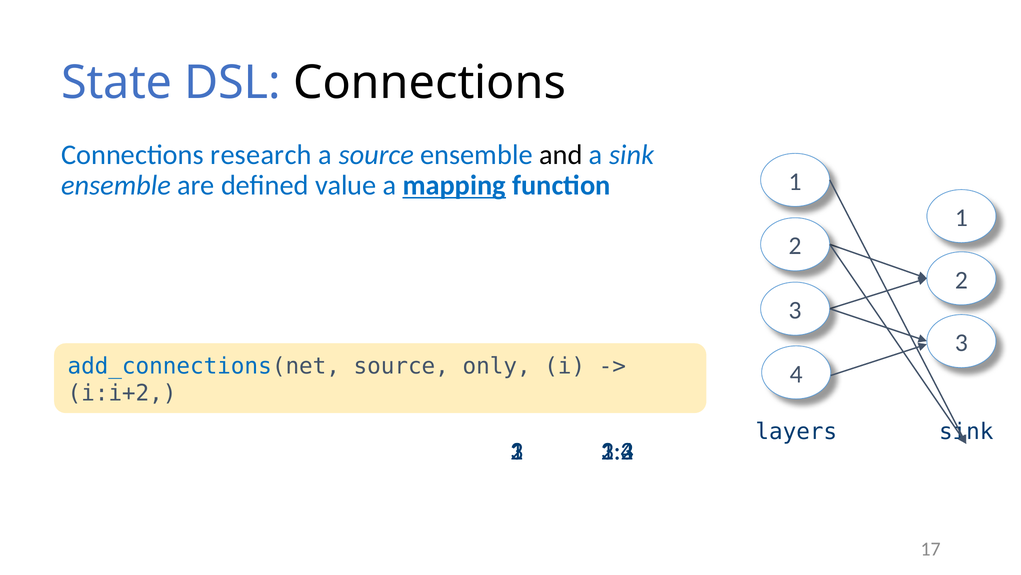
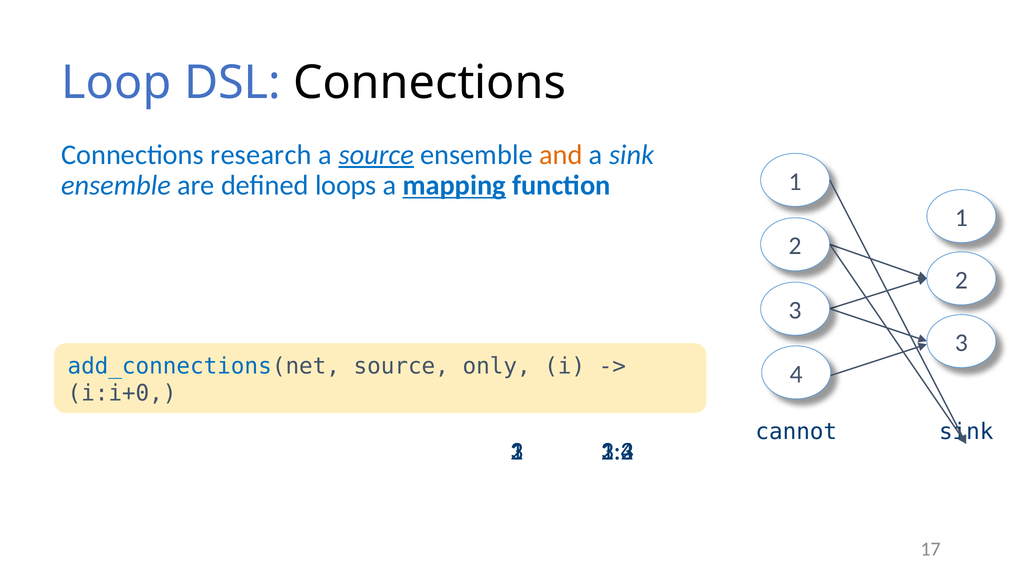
State: State -> Loop (116, 83)
source underline: none -> present (376, 155)
and colour: black -> orange (561, 155)
value: value -> loops (346, 185)
i:i+2: i:i+2 -> i:i+0 (122, 393)
layers: layers -> cannot (796, 431)
